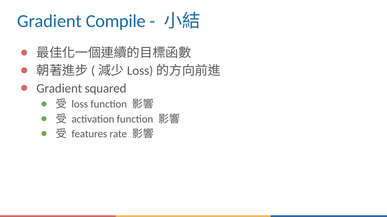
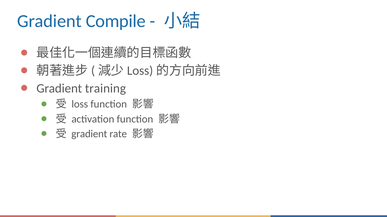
squared: squared -> training (105, 89)
features: features -> gradient (89, 134)
